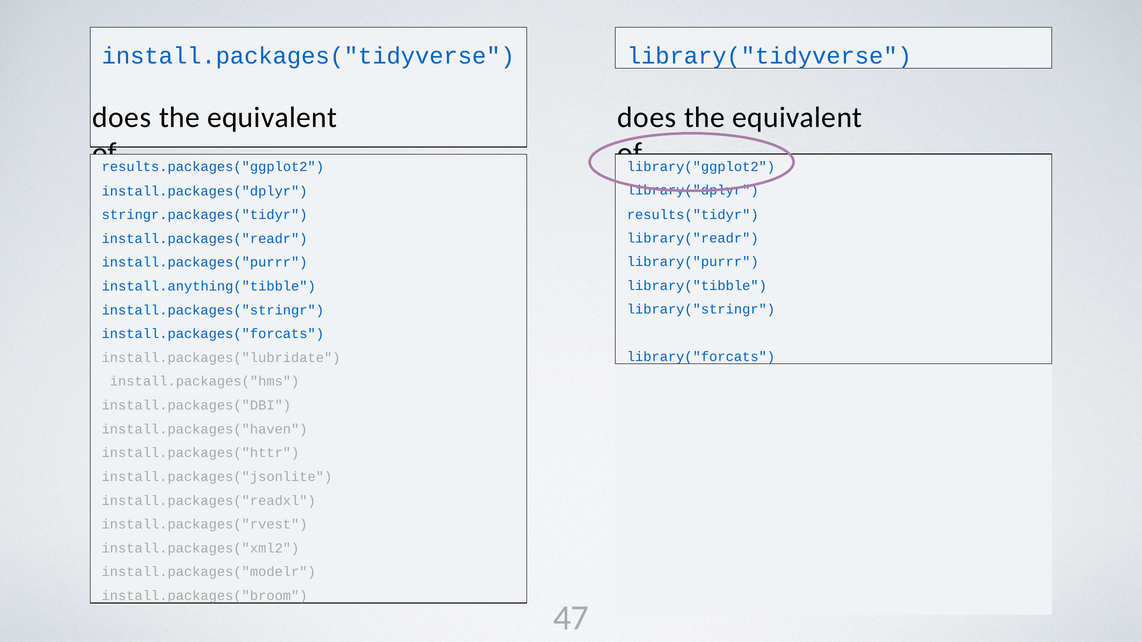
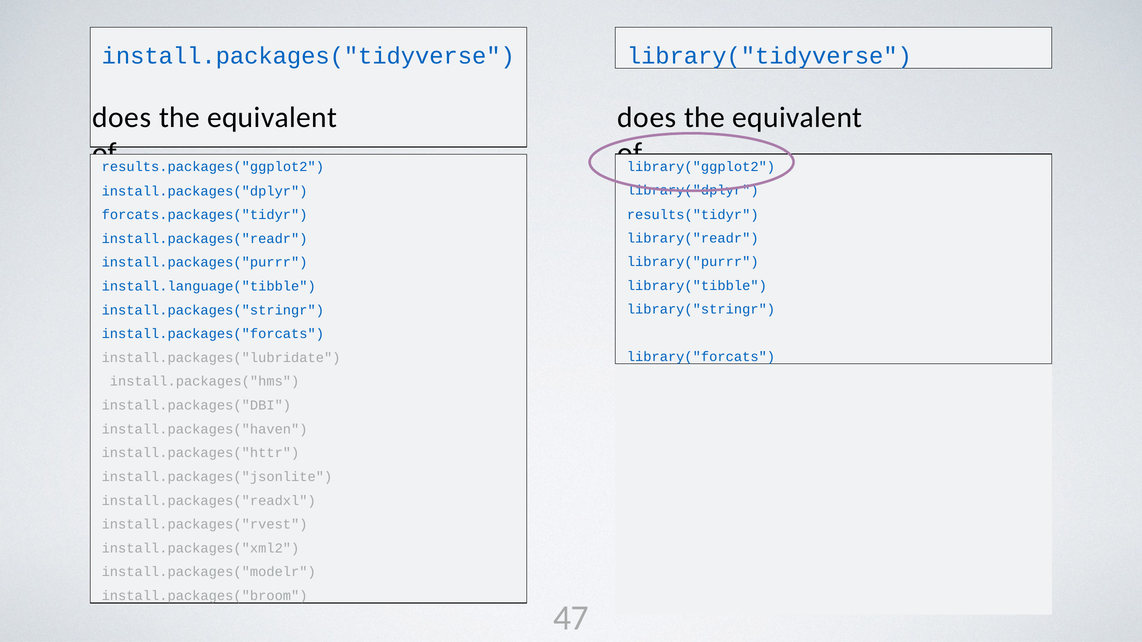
stringr.packages("tidyr: stringr.packages("tidyr -> forcats.packages("tidyr (205, 215)
install.anything("tibble: install.anything("tibble -> install.language("tibble (209, 286)
